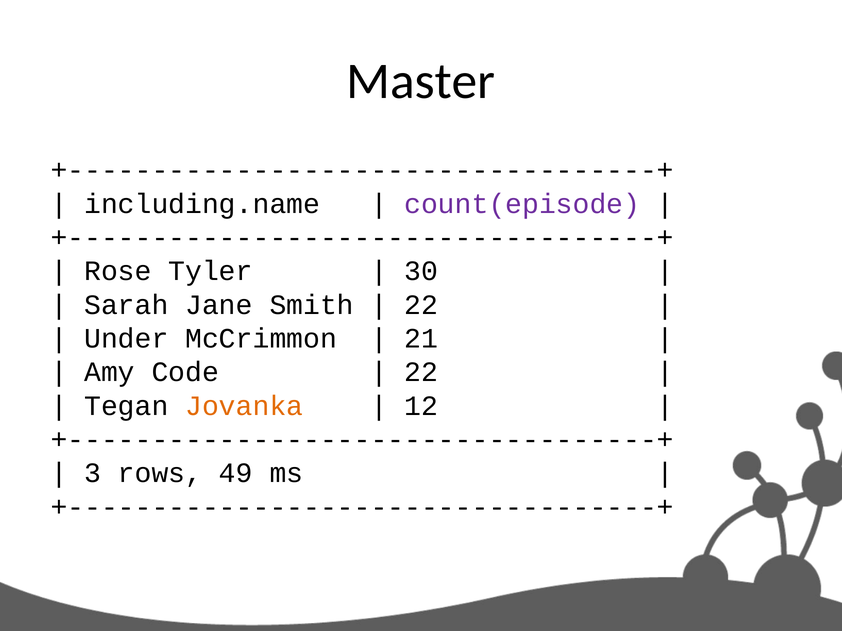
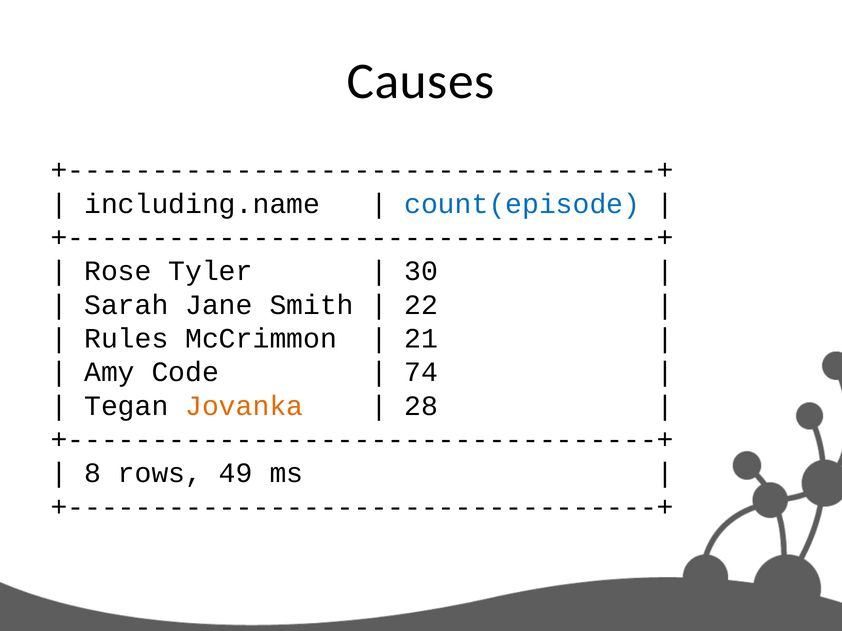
Master: Master -> Causes (421, 82)
count(episode colour: purple -> blue (522, 204)
Under: Under -> Rules (126, 339)
22: 22 -> 74 (421, 372)
12: 12 -> 28 (421, 406)
3: 3 -> 8 (93, 473)
